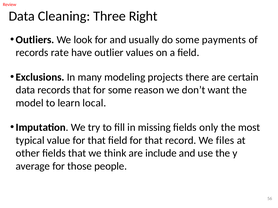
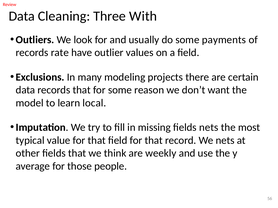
Right: Right -> With (143, 16)
fields only: only -> nets (209, 128)
We files: files -> nets (225, 141)
include: include -> weekly (161, 154)
